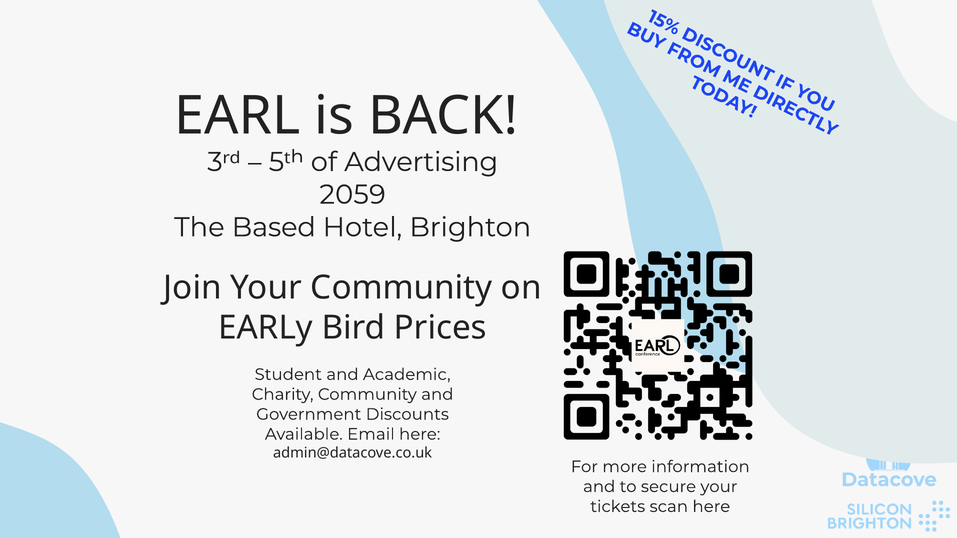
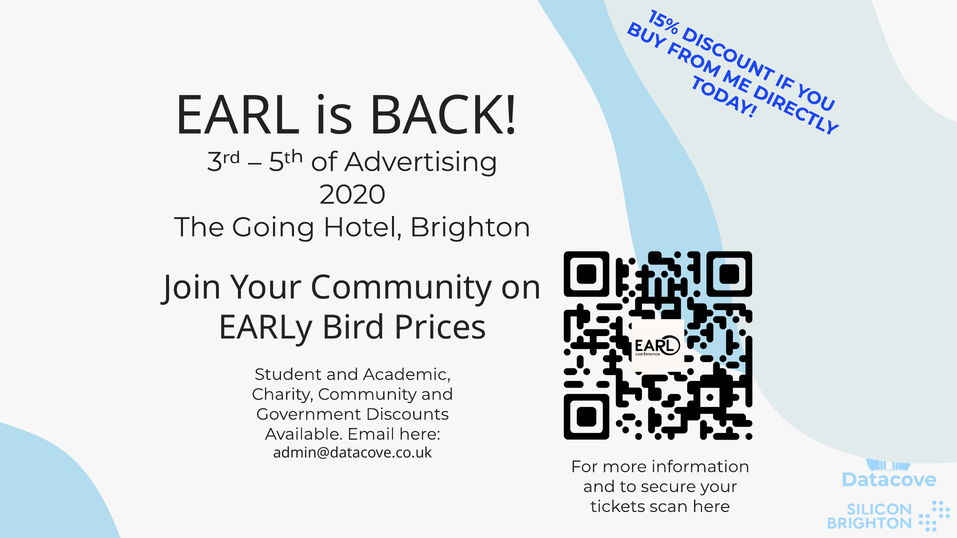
2059: 2059 -> 2020 (353, 195)
Based: Based -> Going (274, 227)
